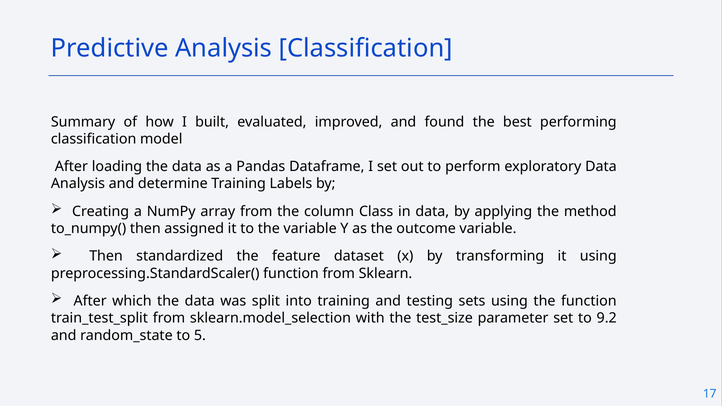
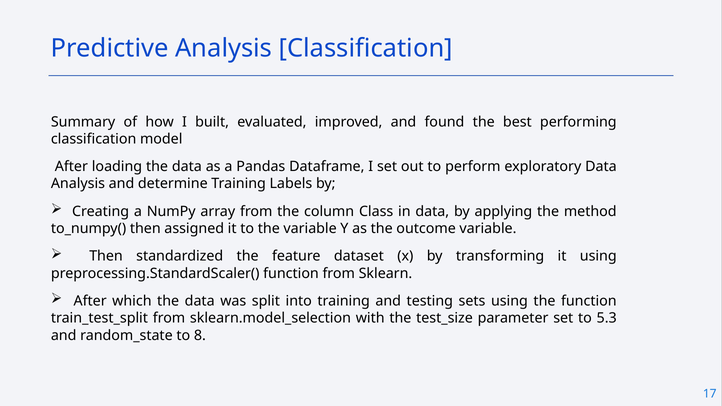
9.2: 9.2 -> 5.3 (607, 318)
5: 5 -> 8 (200, 335)
